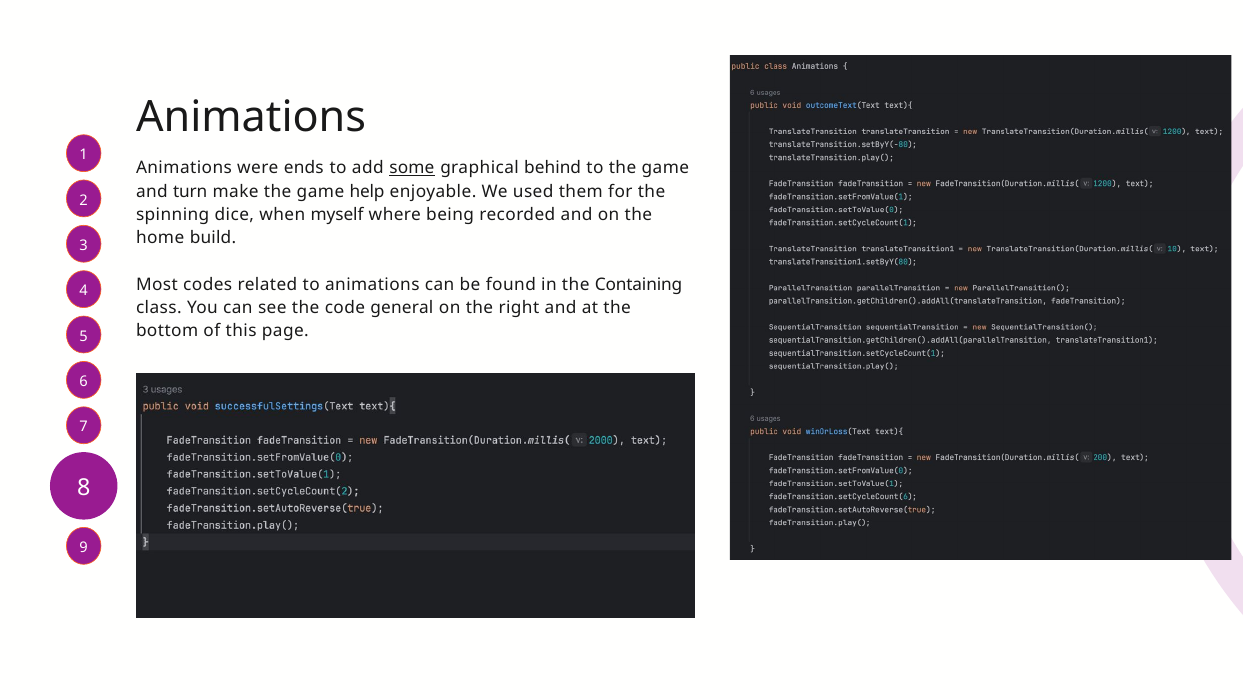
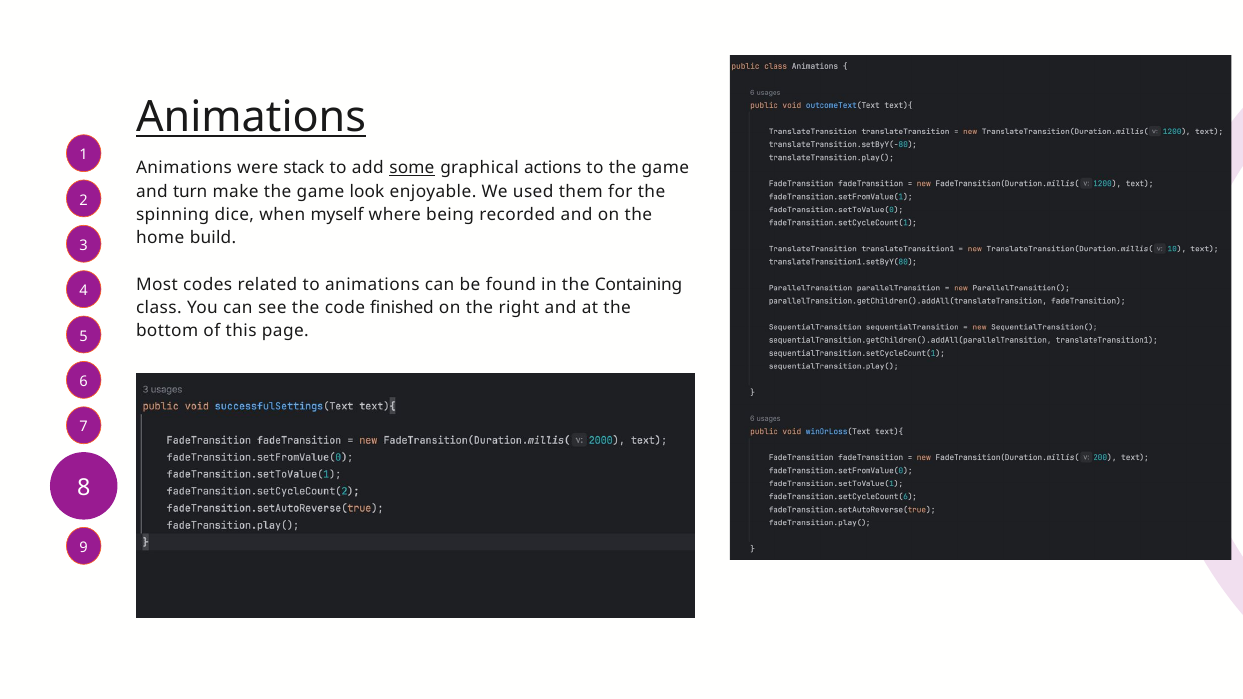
Animations underline: none -> present (251, 117)
ends: ends -> stack (304, 168)
behind: behind -> actions (553, 168)
help: help -> look (367, 191)
general: general -> finished (402, 308)
